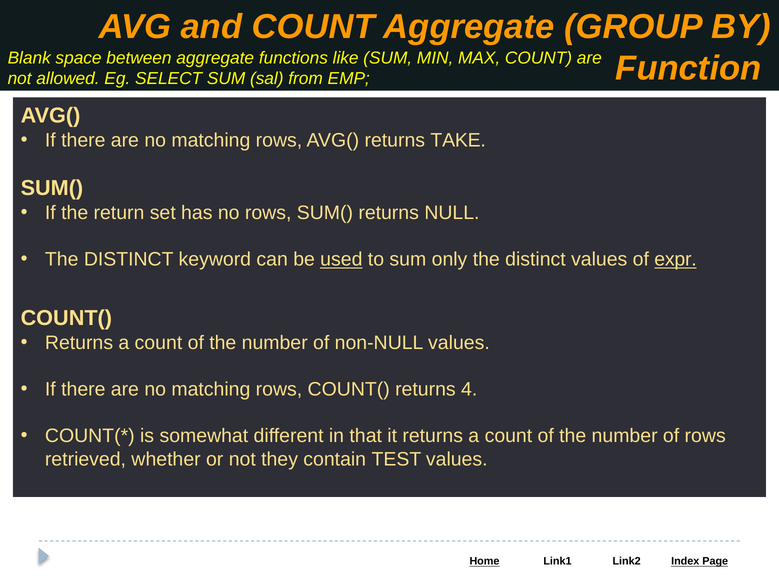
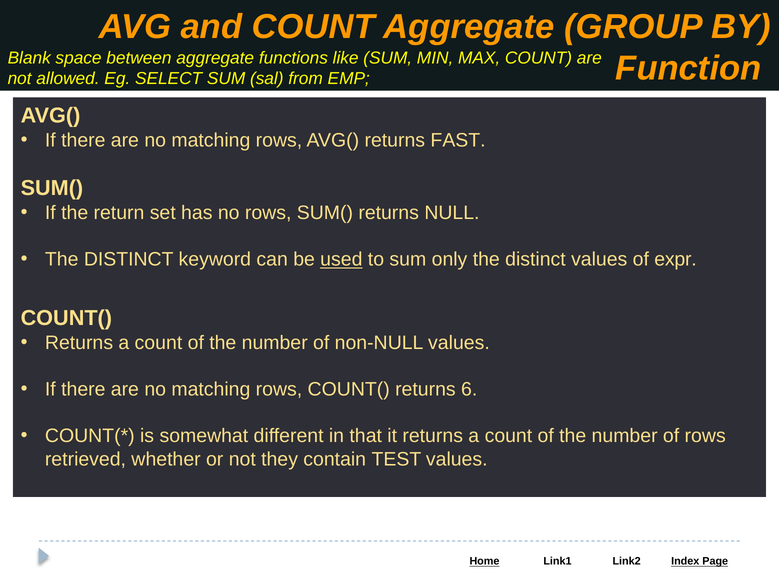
TAKE: TAKE -> FAST (458, 140)
expr underline: present -> none (676, 260)
4: 4 -> 6 (469, 390)
